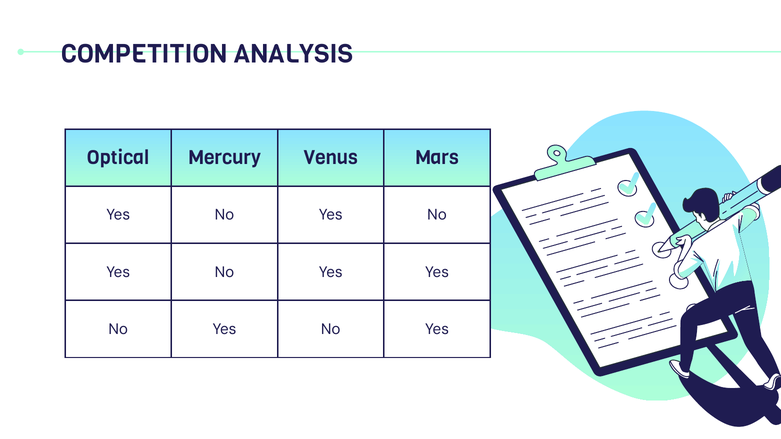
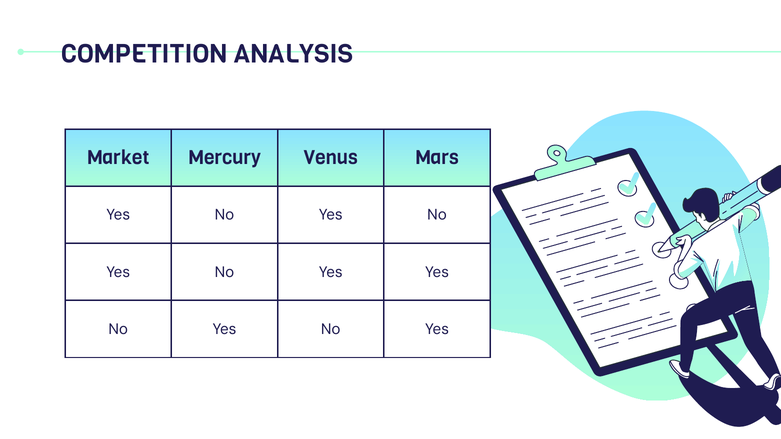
Optical: Optical -> Market (118, 158)
